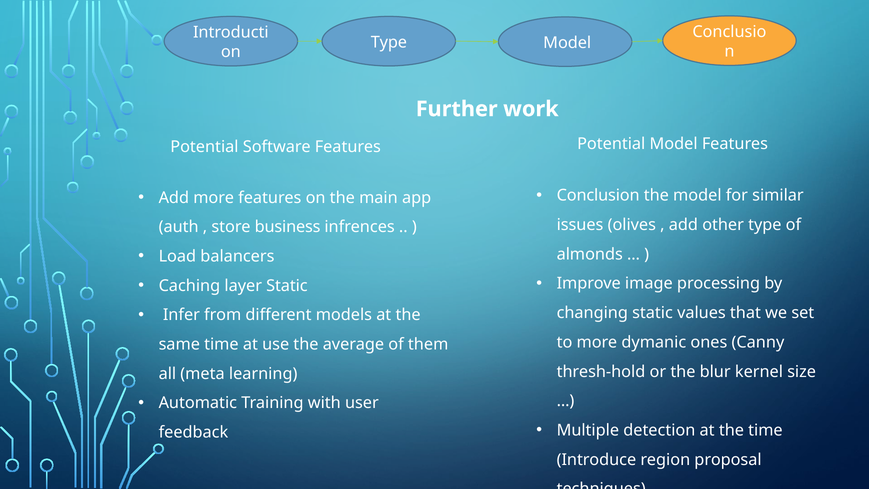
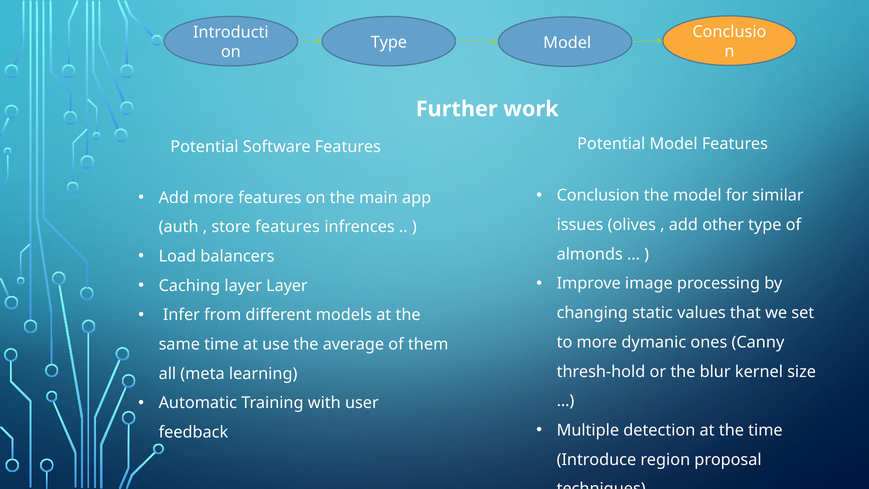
store business: business -> features (287, 227)
layer Static: Static -> Layer (287, 286)
